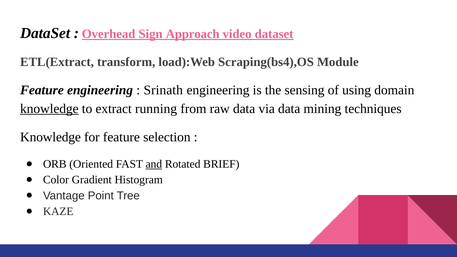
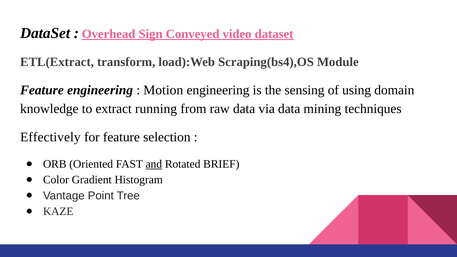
Approach: Approach -> Conveyed (193, 34)
Srinath: Srinath -> Motion (163, 90)
knowledge underline: present -> none (49, 109)
Knowledge: Knowledge -> Effectively (50, 137)
